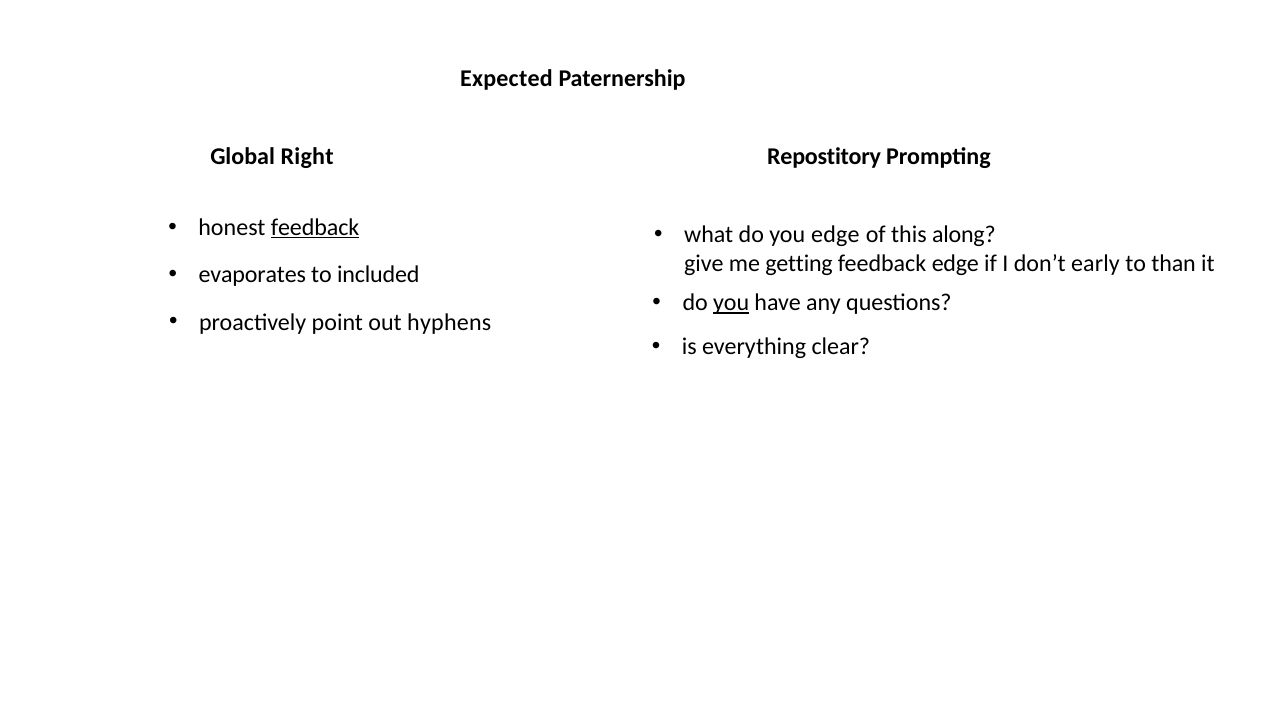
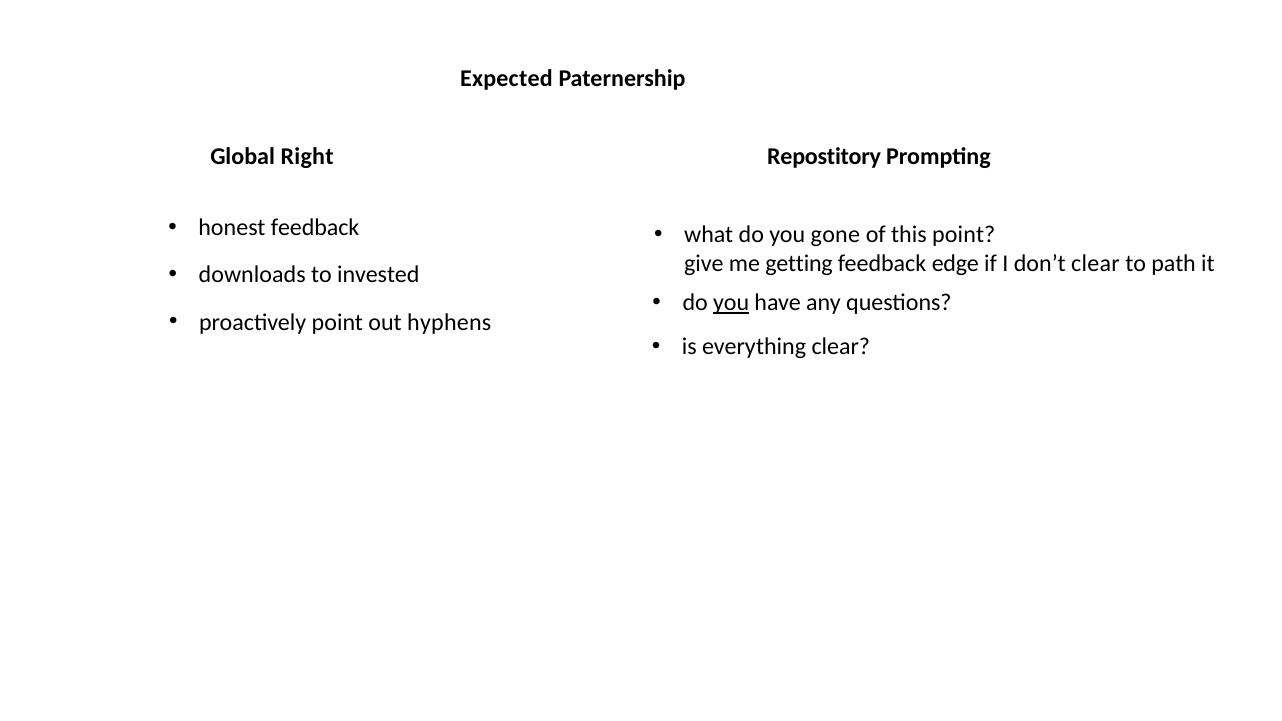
feedback underline: present -> none (315, 227)
you edge: edge -> gone (835, 235)
this along: along -> point (964, 235)
don’t early: early -> clear (1095, 263)
than: than -> path (1174, 263)
evaporates: evaporates -> downloads (252, 275)
included: included -> invested (378, 275)
